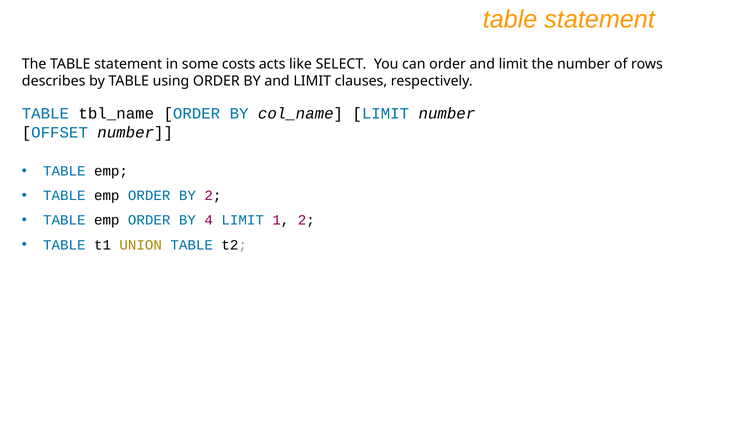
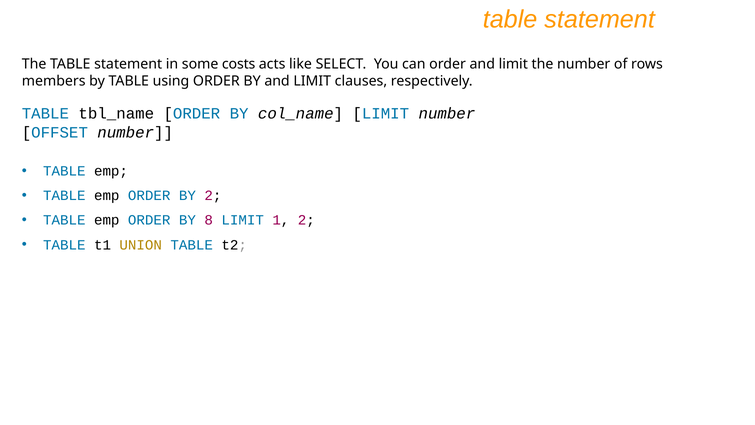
describes: describes -> members (54, 81)
4: 4 -> 8 (209, 220)
